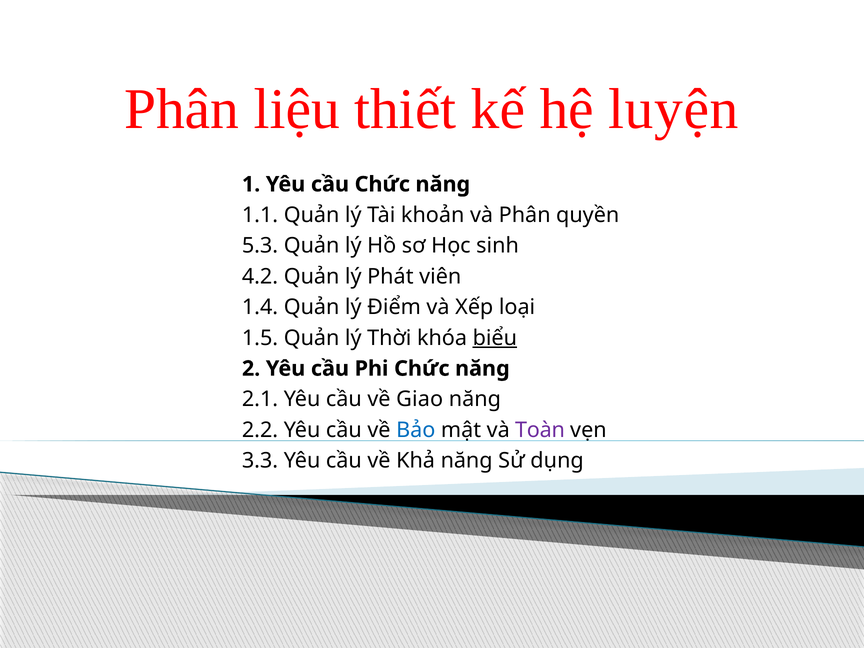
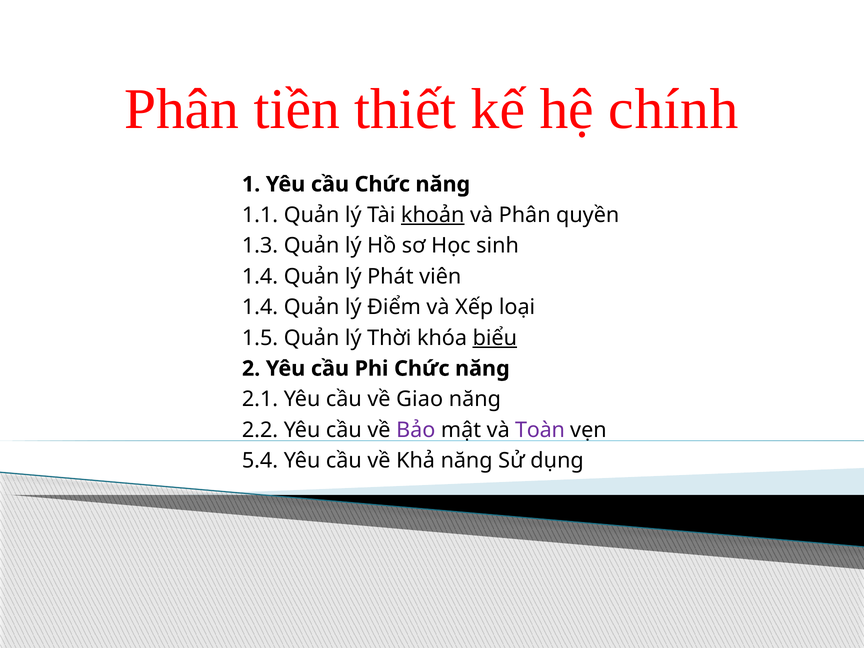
liệu: liệu -> tiền (297, 109)
luyện: luyện -> chính (673, 109)
khoản underline: none -> present (433, 215)
5.3: 5.3 -> 1.3 (260, 246)
4.2: 4.2 -> 1.4 (260, 276)
Bảo colour: blue -> purple (416, 430)
3.3: 3.3 -> 5.4 (260, 461)
